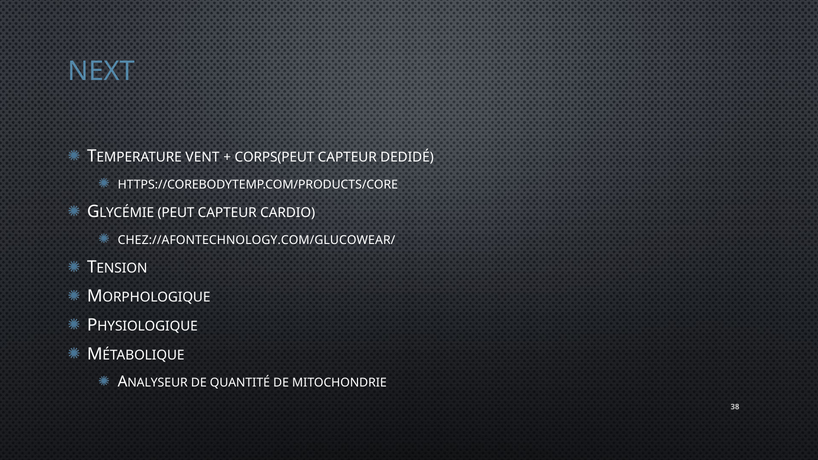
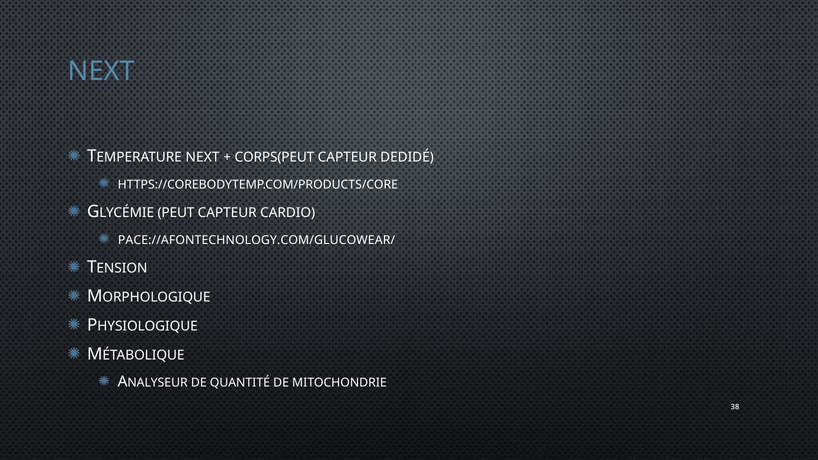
VENT: VENT -> NEXT (203, 157)
CHEZ://AFONTECHNOLOGY.COM/GLUCOWEAR/: CHEZ://AFONTECHNOLOGY.COM/GLUCOWEAR/ -> PACE://AFONTECHNOLOGY.COM/GLUCOWEAR/ (256, 240)
